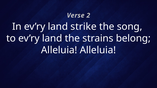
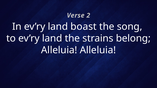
strike: strike -> boast (84, 27)
